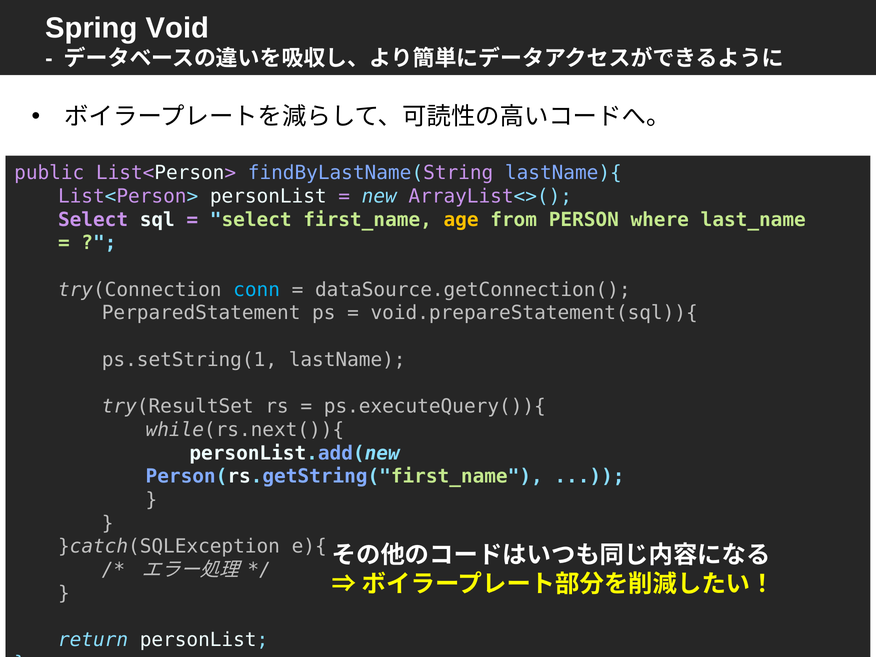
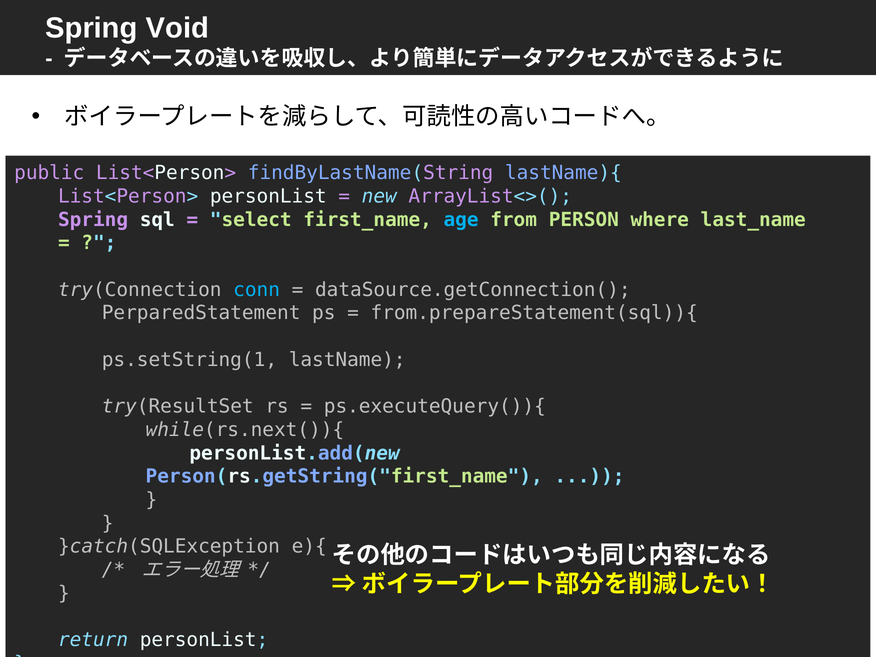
Select: Select -> Spring (93, 220)
age colour: yellow -> light blue (461, 220)
void.prepareStatement(sql)){: void.prepareStatement(sql)){ -> from.prepareStatement(sql)){ (534, 313)
